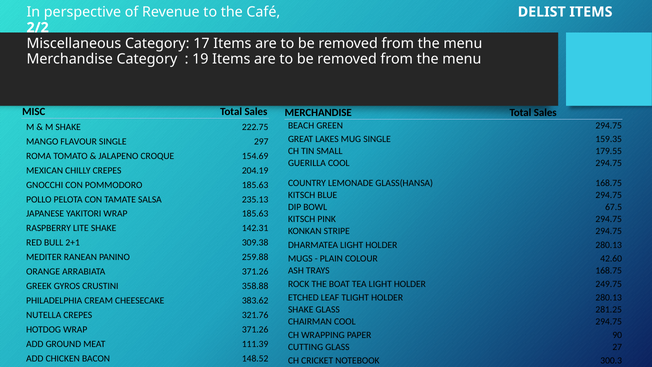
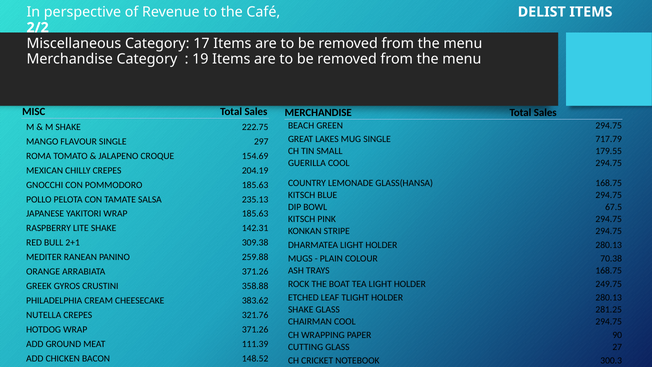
159.35: 159.35 -> 717.79 (609, 139)
42.60: 42.60 -> 70.38 (611, 258)
